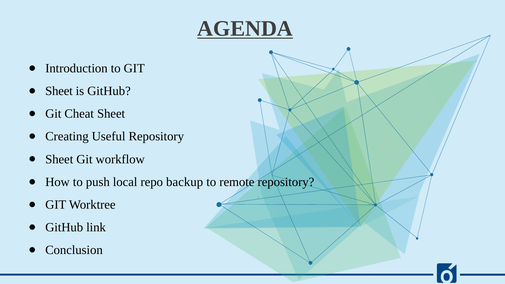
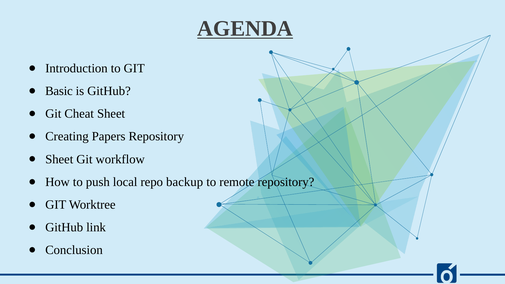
Sheet: Sheet -> Basic (59, 91)
Useful: Useful -> Papers (109, 137)
